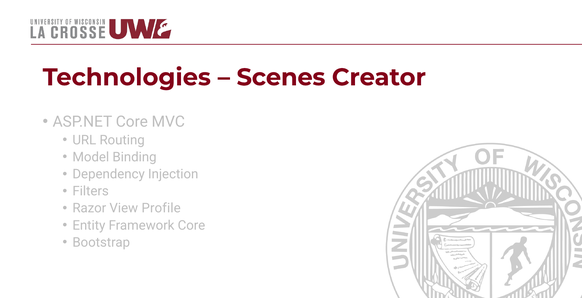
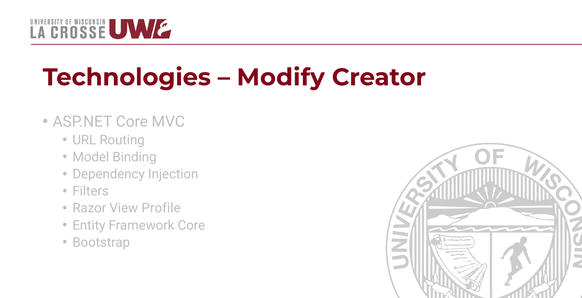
Scenes: Scenes -> Modify (281, 77)
